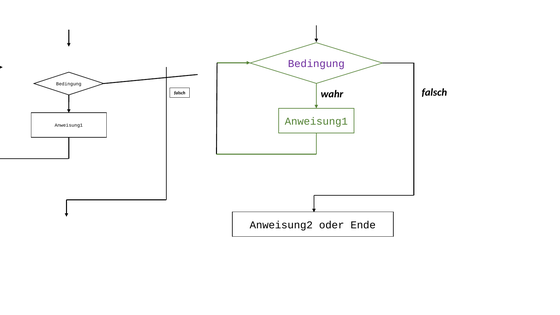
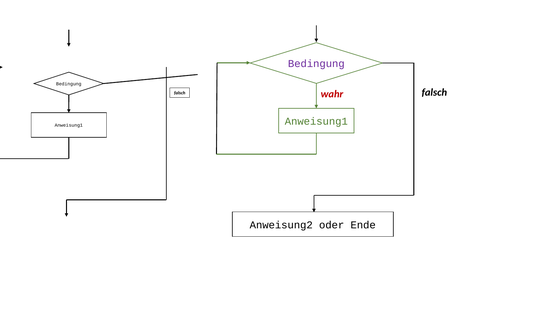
wahr colour: black -> red (332, 94)
